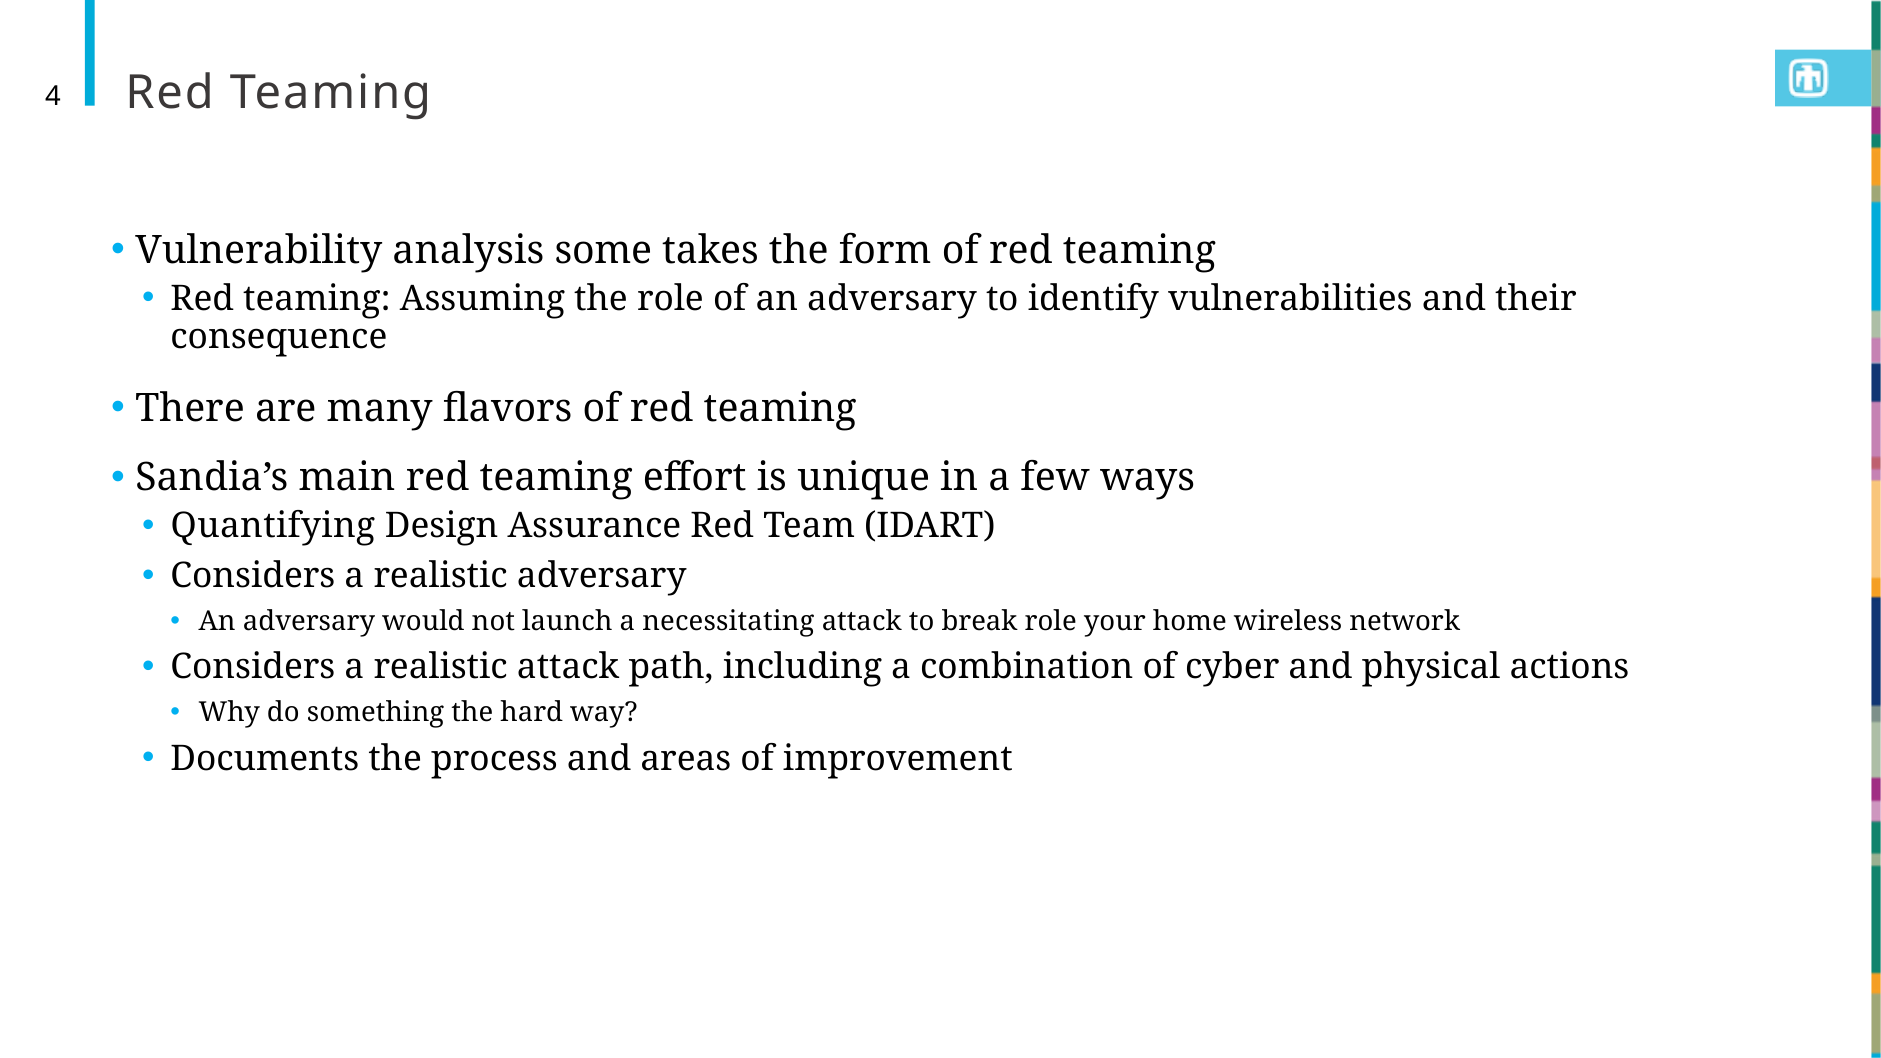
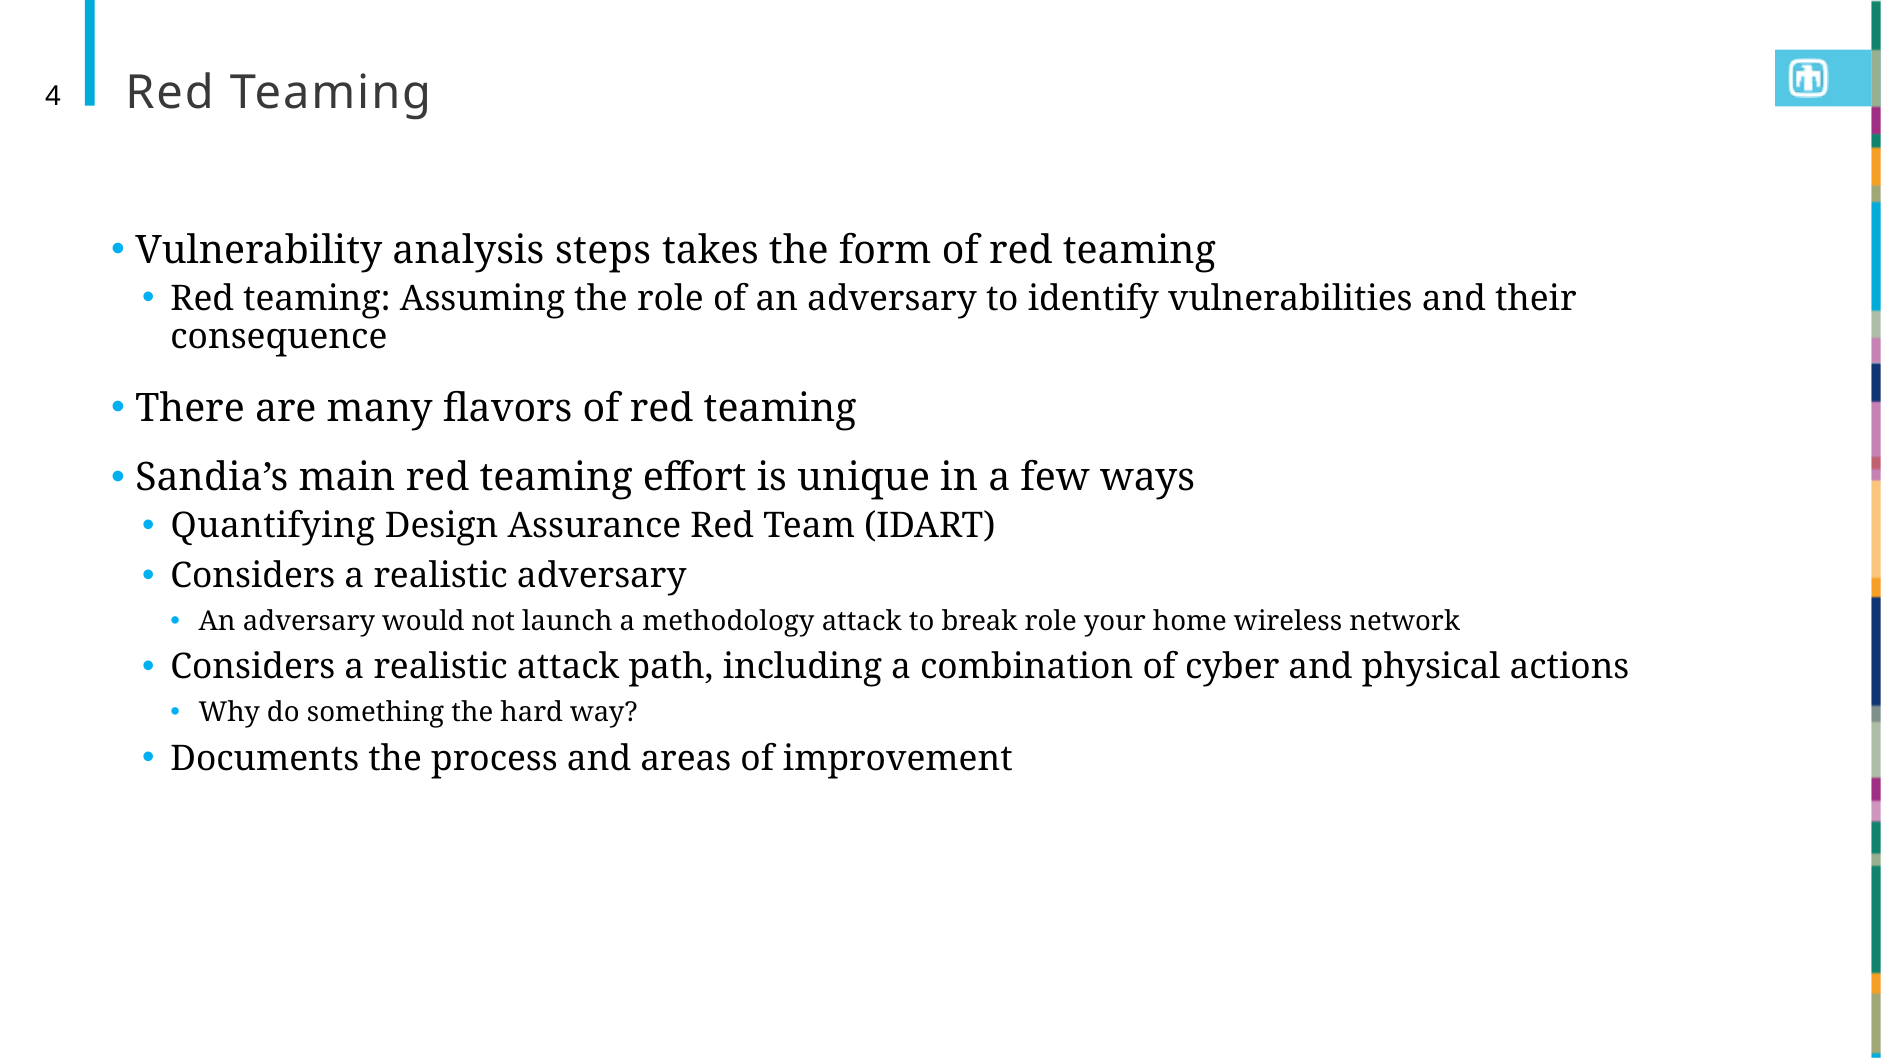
some: some -> steps (603, 250)
necessitating: necessitating -> methodology (728, 622)
